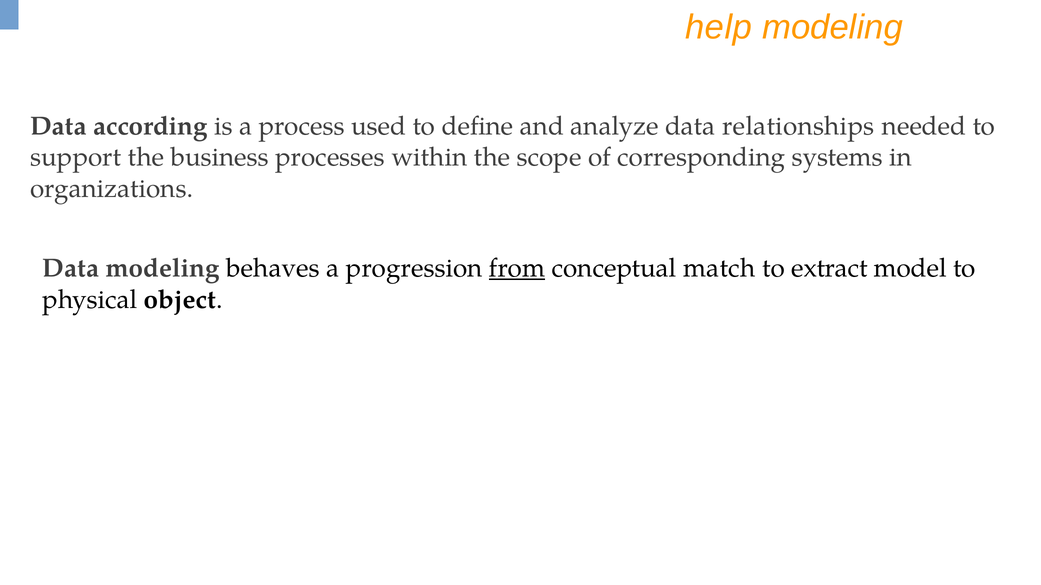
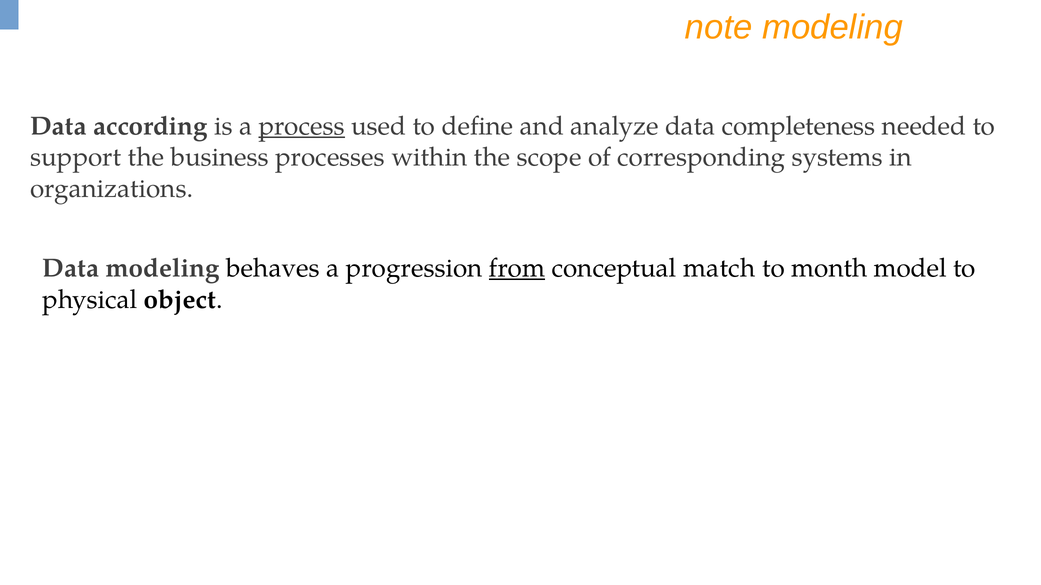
help: help -> note (719, 27)
process underline: none -> present (302, 126)
relationships: relationships -> completeness (799, 126)
extract: extract -> month (829, 268)
